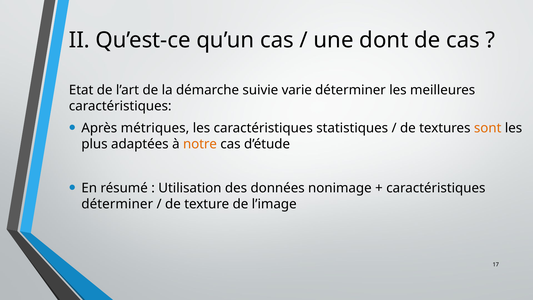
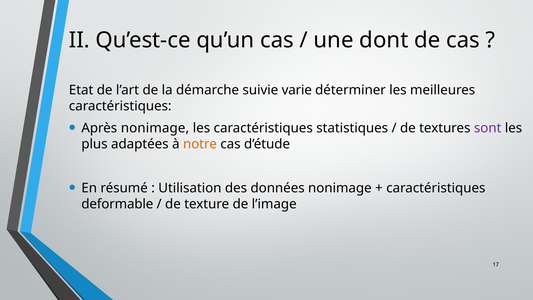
Après métriques: métriques -> nonimage (155, 128)
sont colour: orange -> purple (488, 128)
déterminer: déterminer -> deformable (117, 204)
